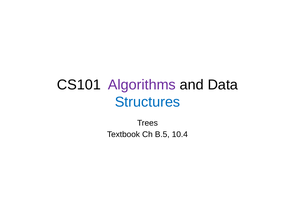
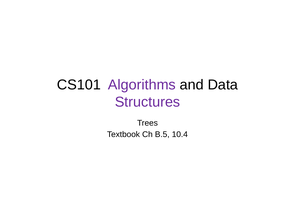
Structures colour: blue -> purple (147, 102)
